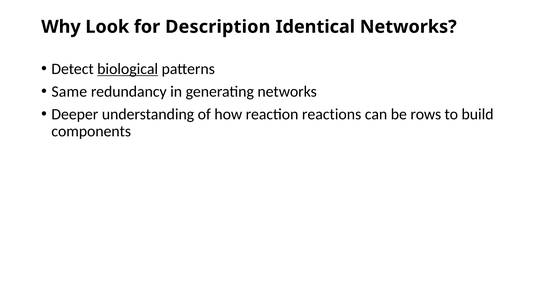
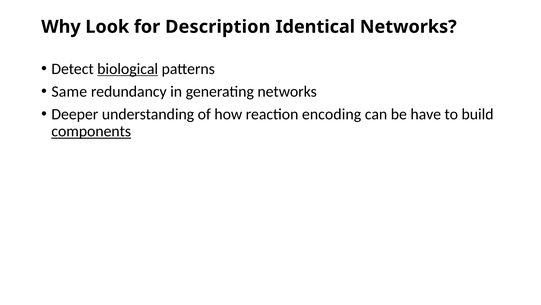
reactions: reactions -> encoding (332, 114)
rows: rows -> have (426, 114)
components underline: none -> present (91, 131)
